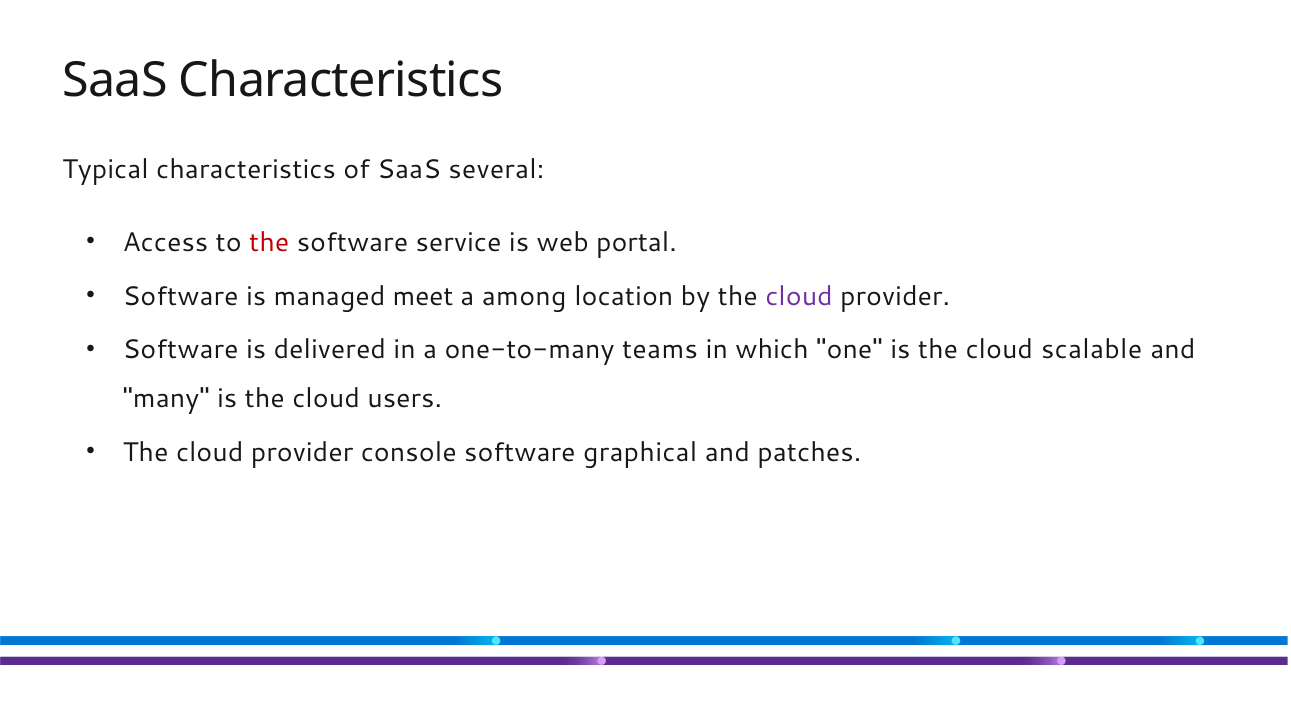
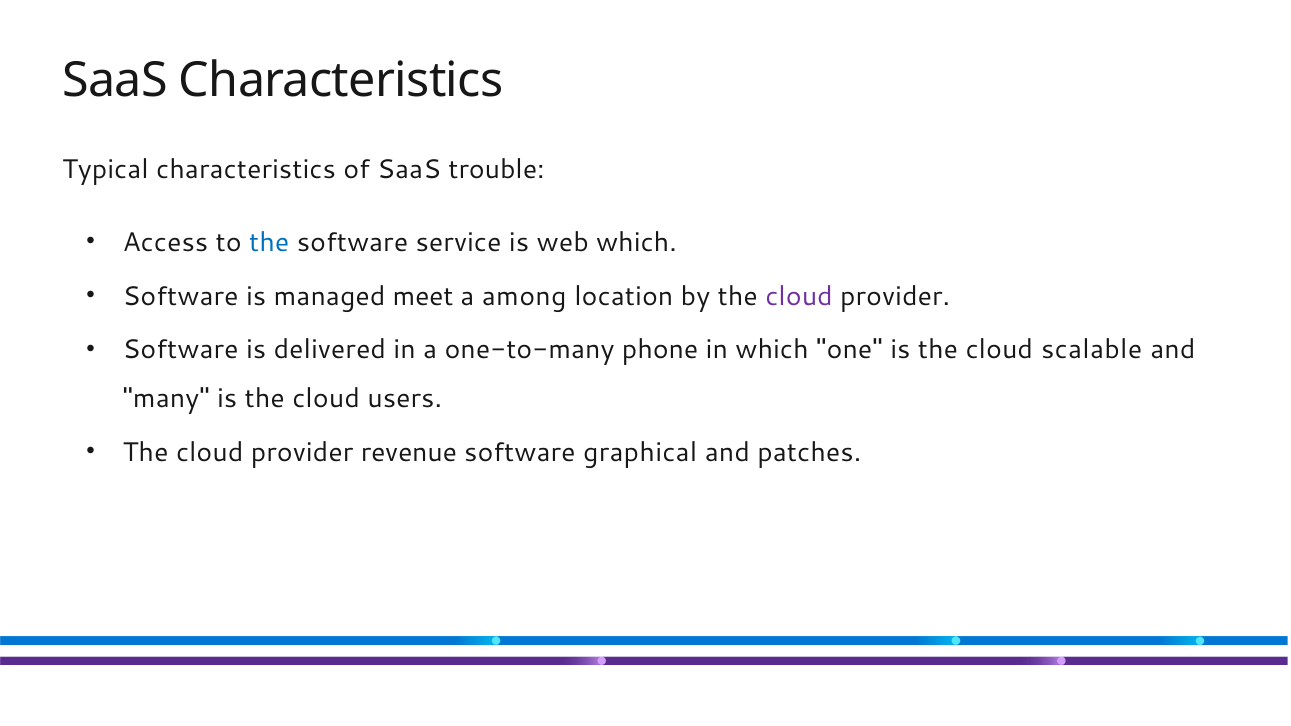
several: several -> trouble (497, 170)
the colour: red -> blue (269, 243)
web portal: portal -> which (636, 243)
teams: teams -> phone (660, 350)
console: console -> revenue (409, 452)
